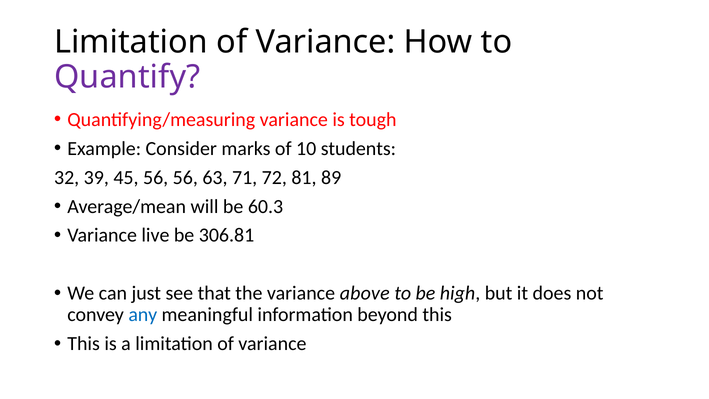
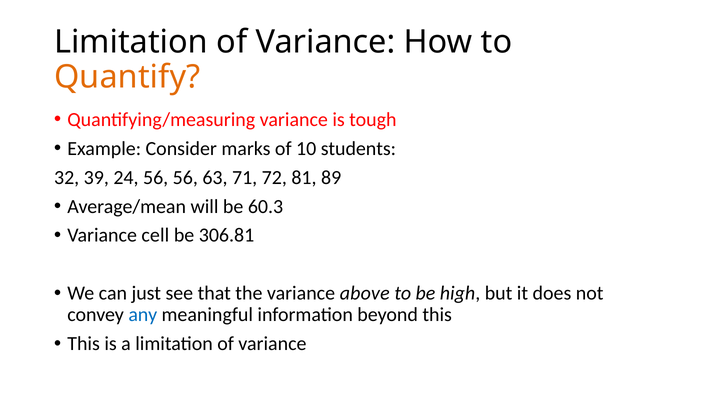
Quantify colour: purple -> orange (127, 77)
45: 45 -> 24 (126, 177)
live: live -> cell (155, 235)
